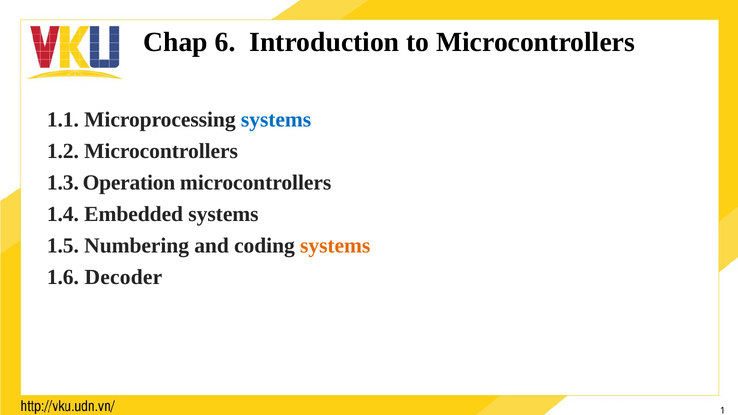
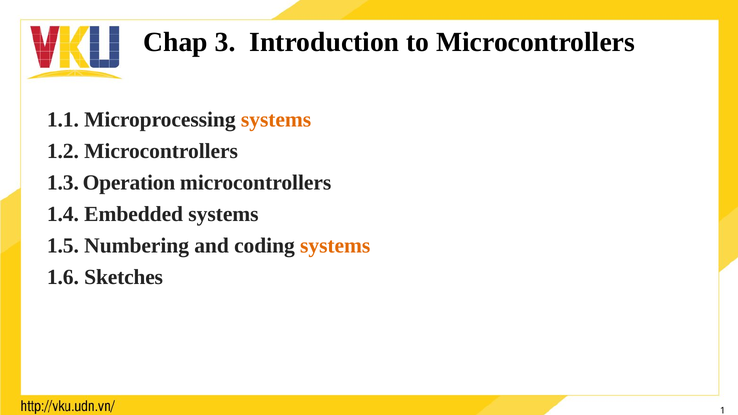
6: 6 -> 3 (225, 42)
systems colour: blue -> orange (276, 120)
Decoder: Decoder -> Sketches (124, 277)
